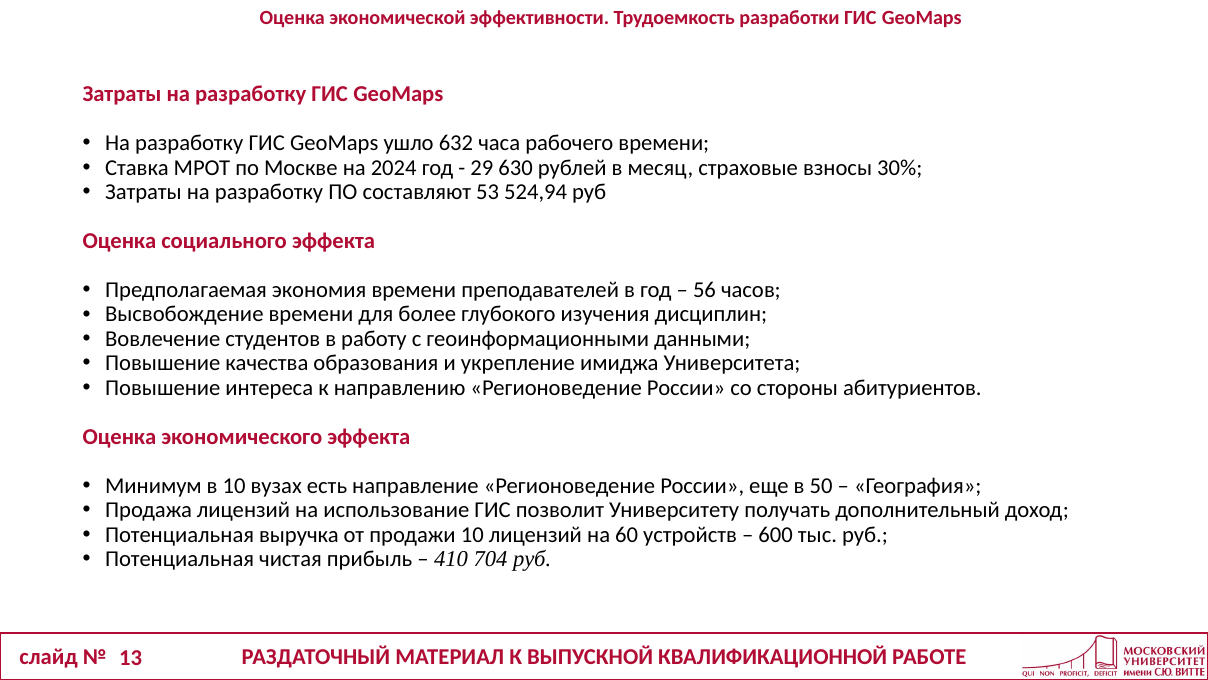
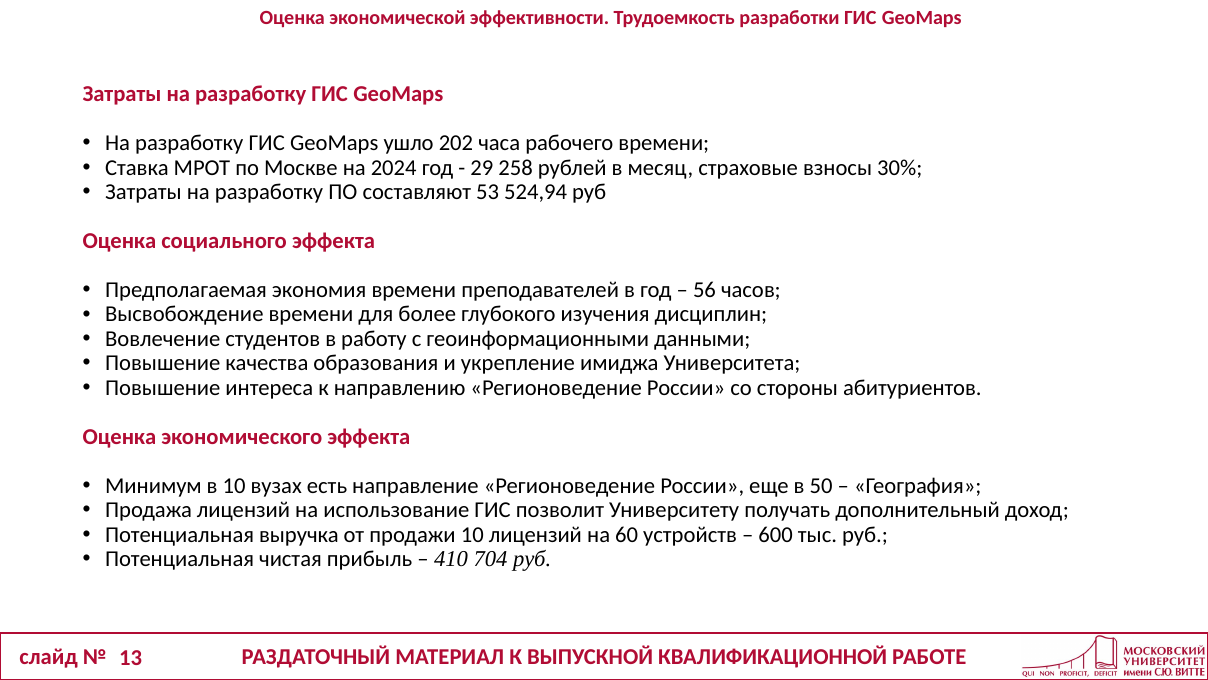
632: 632 -> 202 (456, 143)
630: 630 -> 258 (516, 167)
